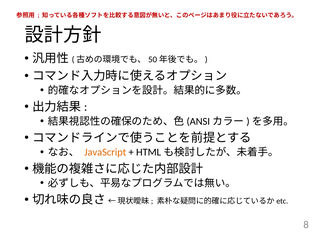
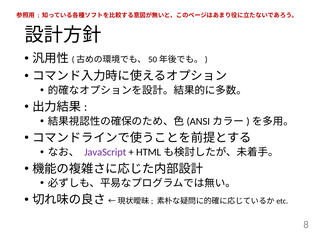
JavaScript colour: orange -> purple (105, 153)
